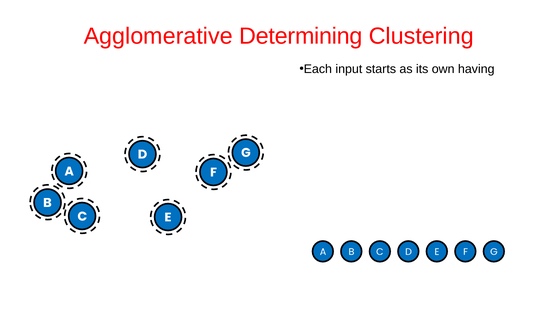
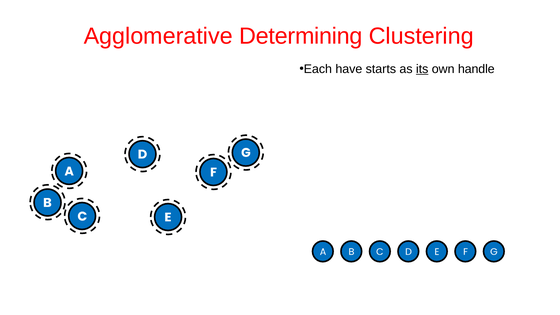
input: input -> have (349, 69)
its underline: none -> present (422, 69)
having: having -> handle (476, 69)
